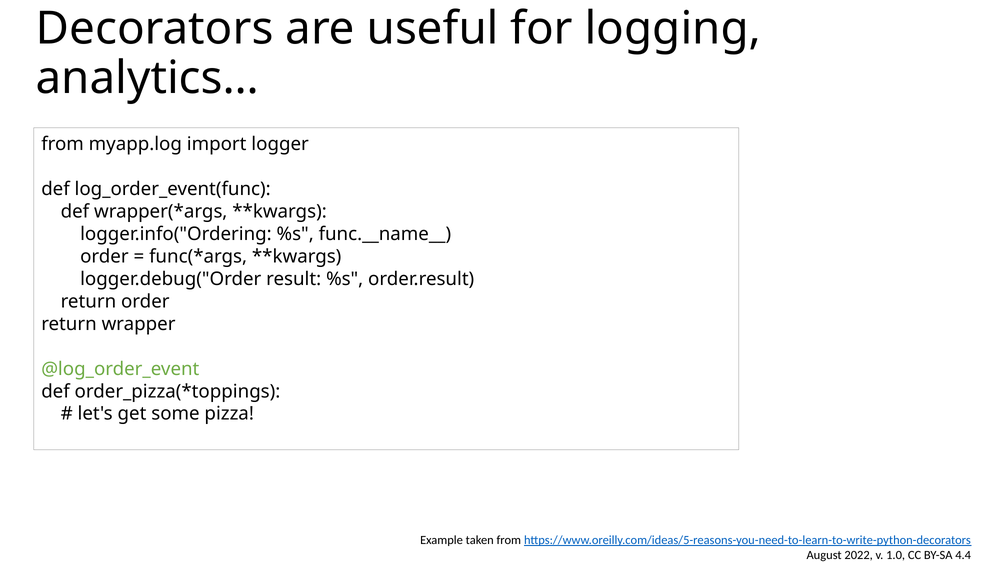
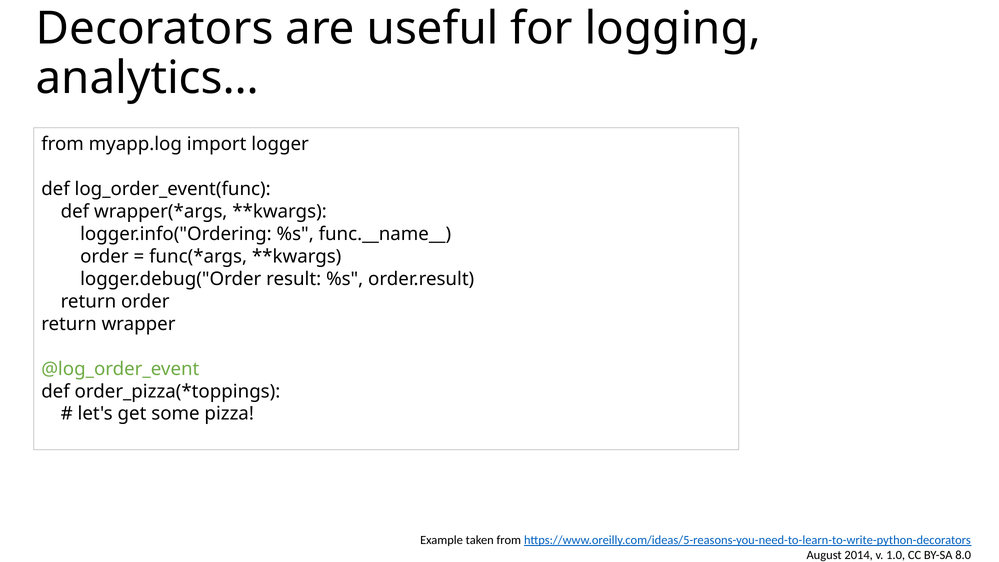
2022: 2022 -> 2014 (859, 555)
4.4: 4.4 -> 8.0 (963, 555)
